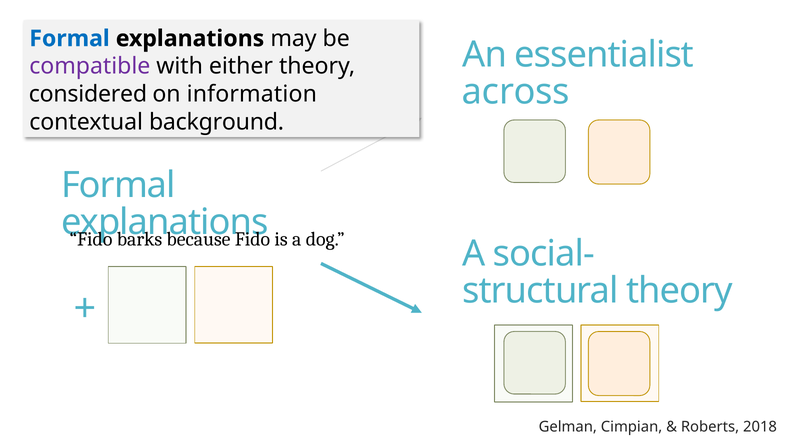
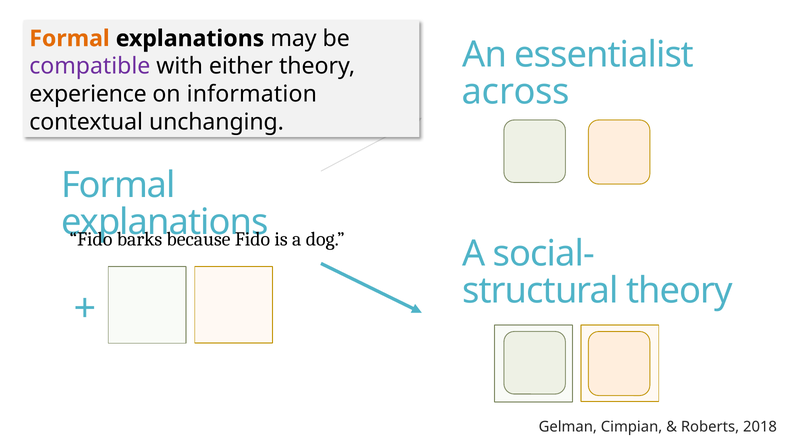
Formal colour: blue -> orange (70, 39)
considered: considered -> experience (88, 94)
background: background -> unchanging (216, 122)
